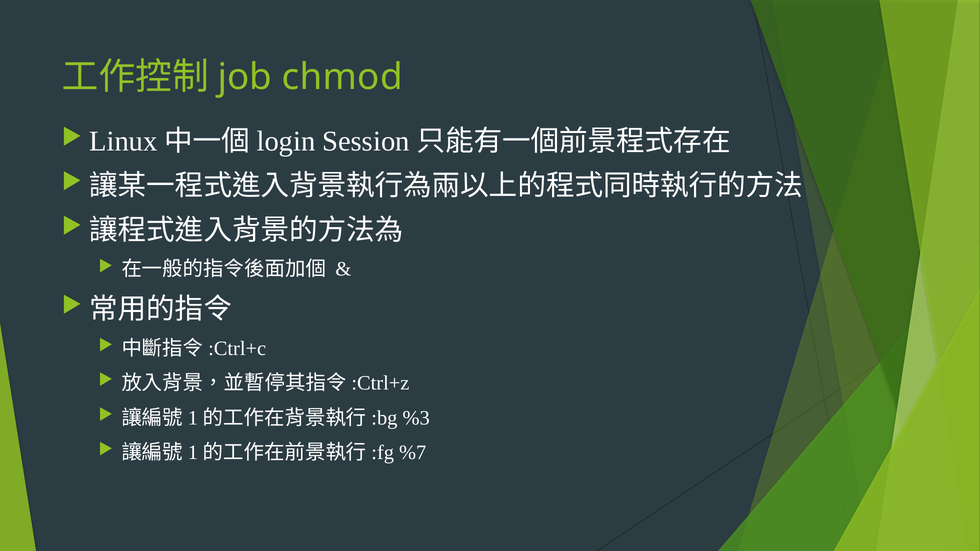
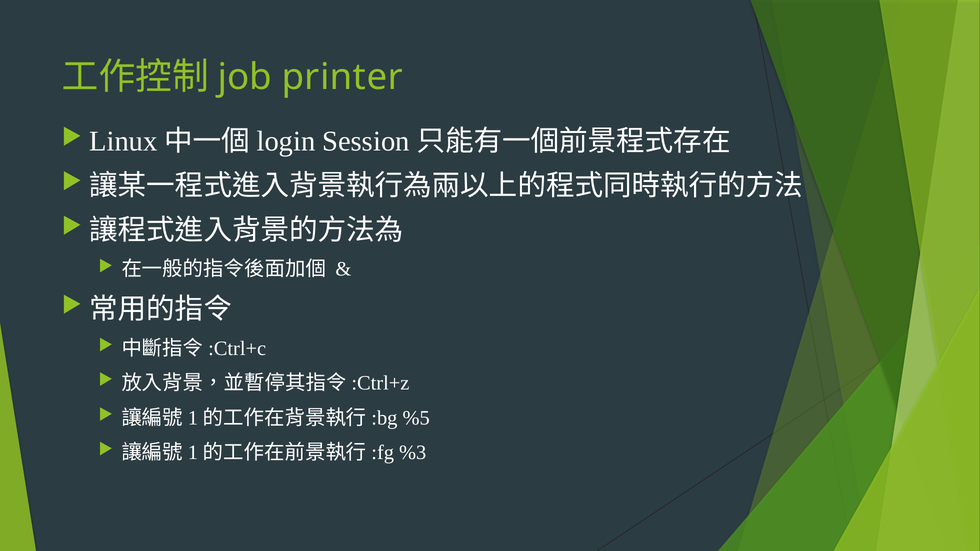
chmod: chmod -> printer (342, 77)
%3: %3 -> %5 (416, 418)
%7: %7 -> %3 (413, 453)
